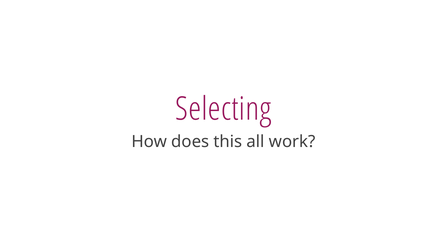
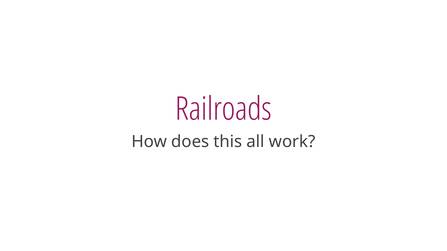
Selecting: Selecting -> Railroads (223, 109)
